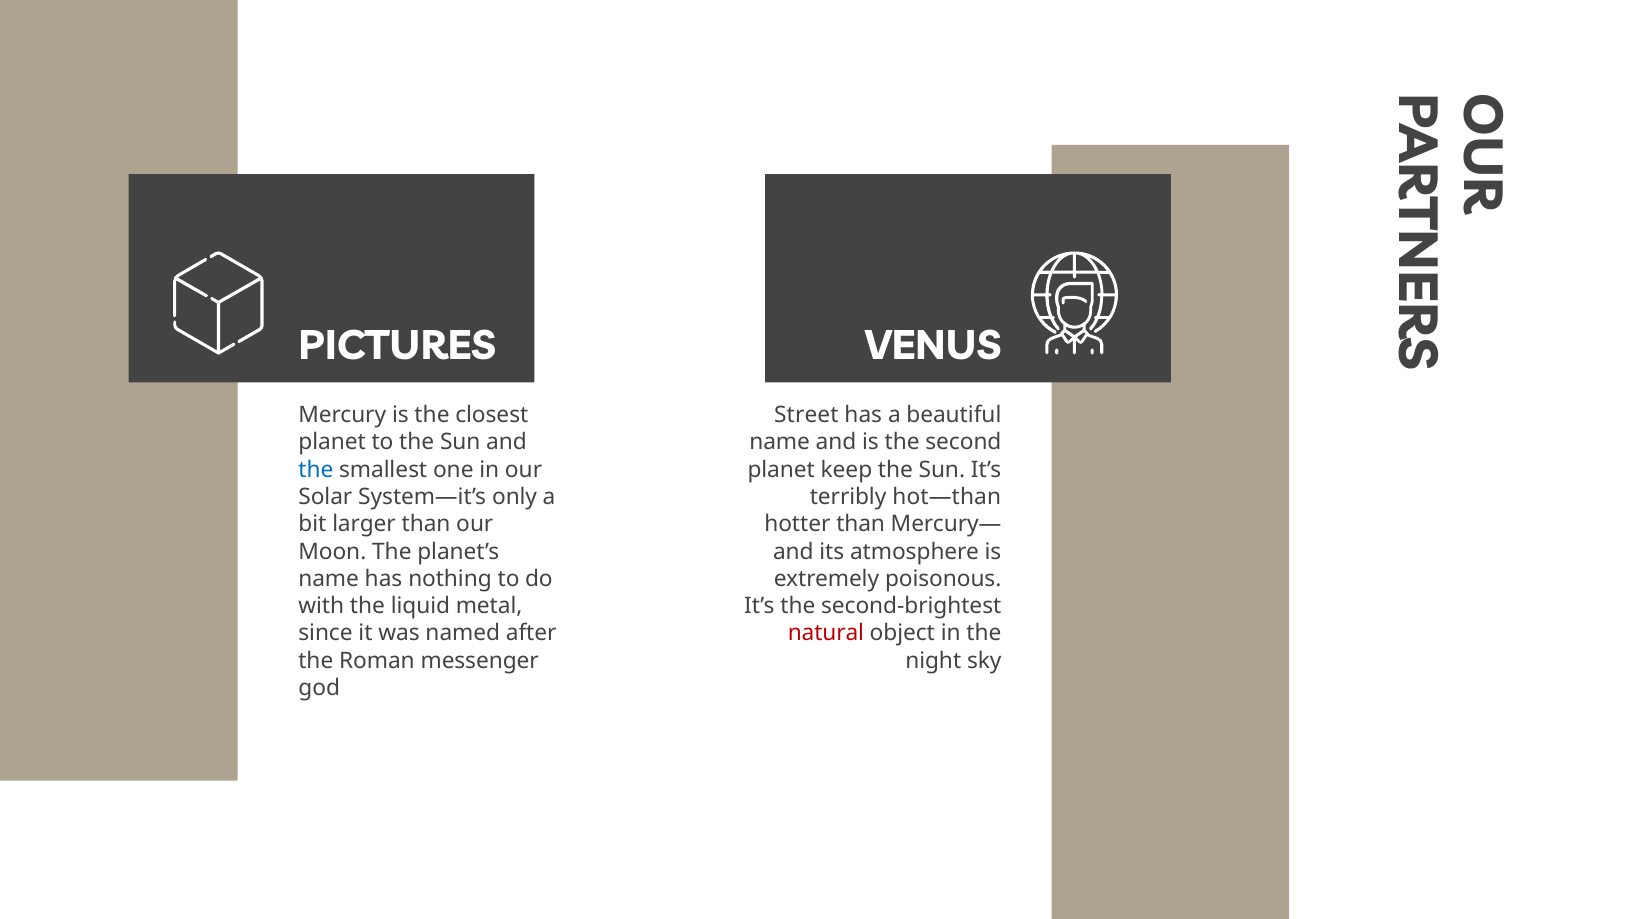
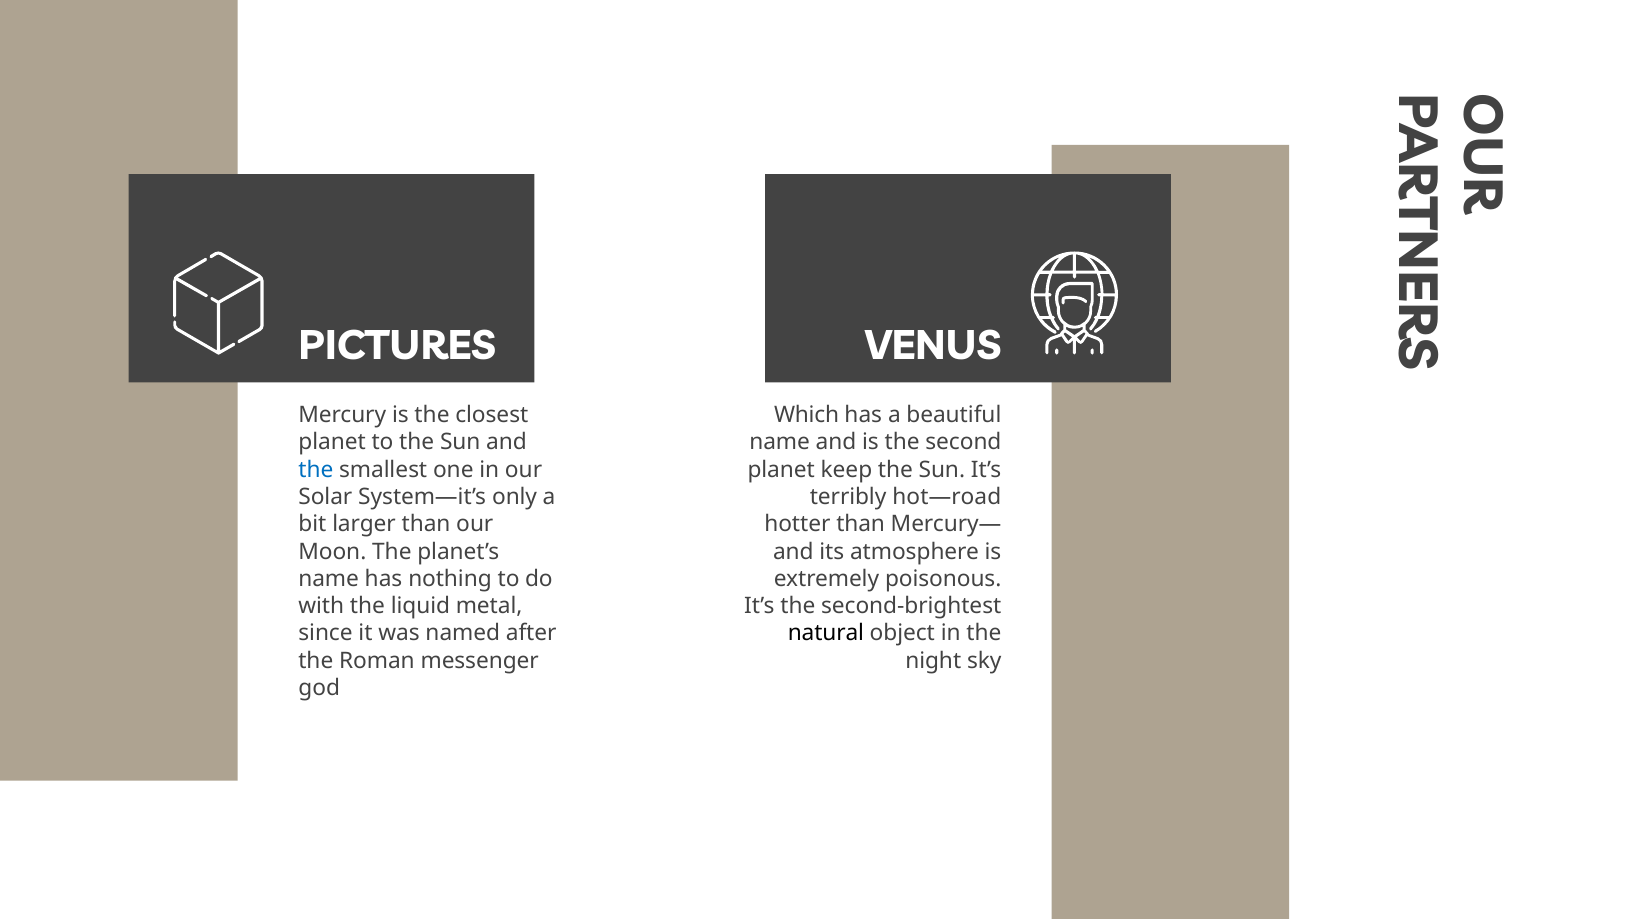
Street: Street -> Which (807, 415)
hot—than: hot—than -> hot—road (947, 497)
natural colour: red -> black (826, 633)
